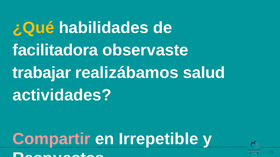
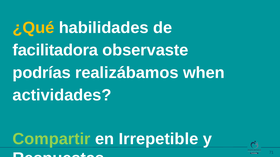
trabajar: trabajar -> podrías (42, 73)
salud: salud -> when (204, 73)
Compartir colour: pink -> light green (52, 139)
